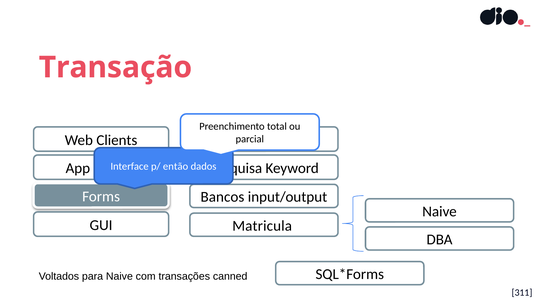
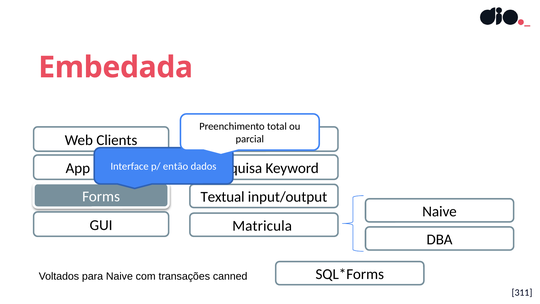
Transação: Transação -> Embedada (116, 67)
Bancos: Bancos -> Textual (223, 197)
